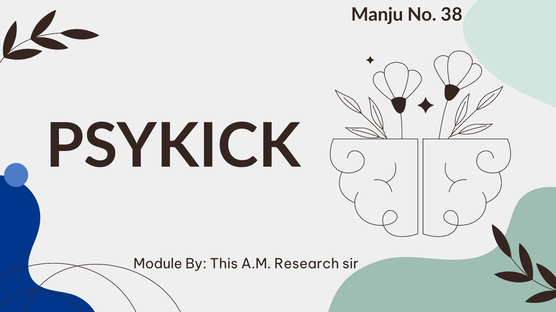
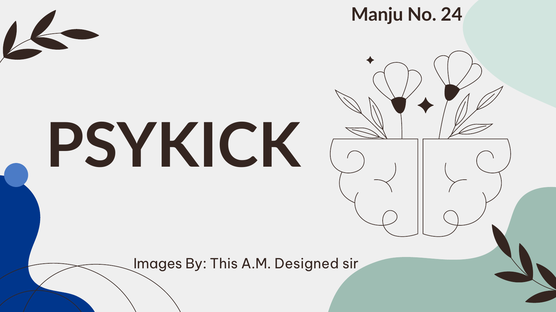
38: 38 -> 24 (452, 15)
Module: Module -> Images (158, 264)
Research: Research -> Designed (307, 264)
